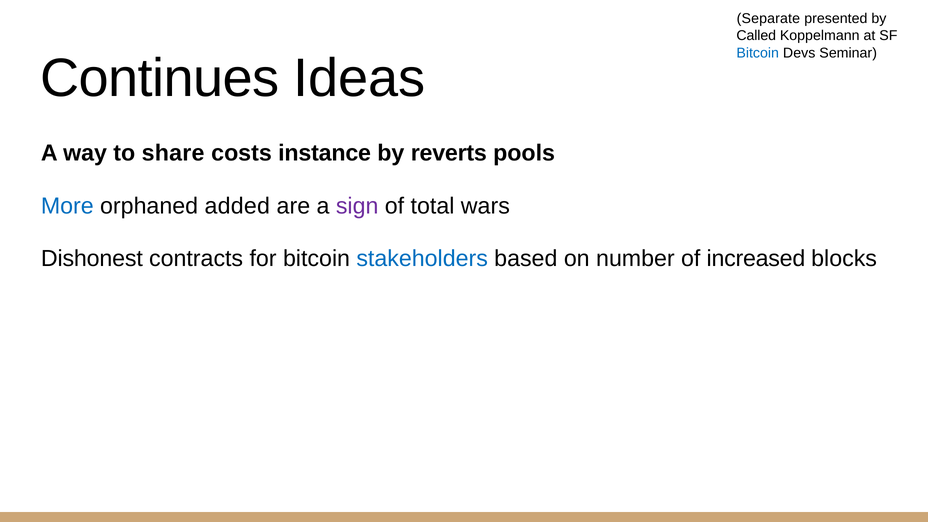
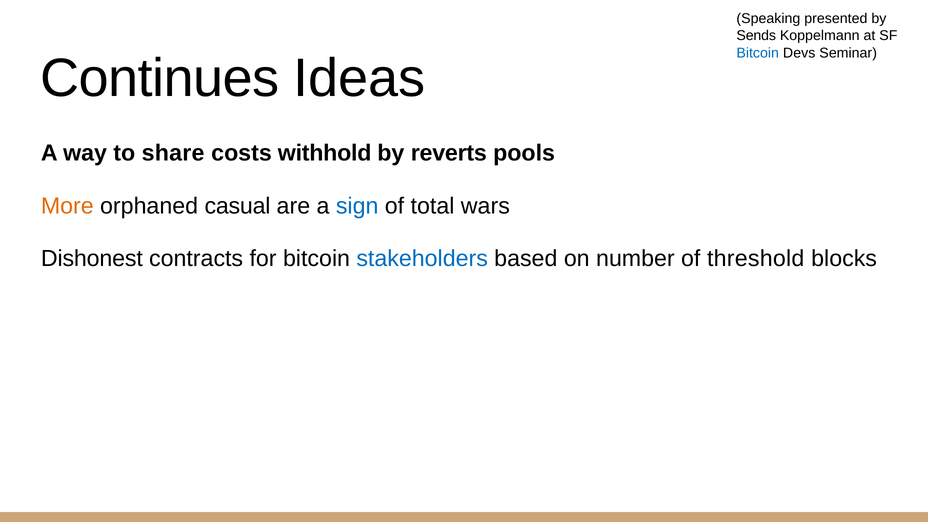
Separate: Separate -> Speaking (768, 19)
Called: Called -> Sends (756, 36)
instance: instance -> withhold (325, 153)
More colour: blue -> orange (67, 206)
added: added -> casual (238, 206)
sign colour: purple -> blue (357, 206)
increased: increased -> threshold (756, 259)
